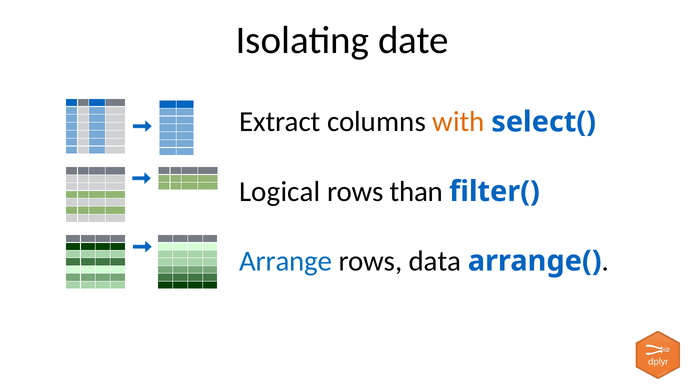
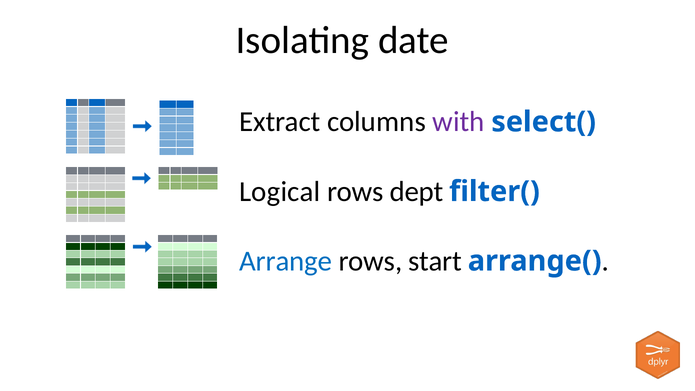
with colour: orange -> purple (458, 122)
than: than -> dept (416, 191)
data: data -> start (435, 261)
